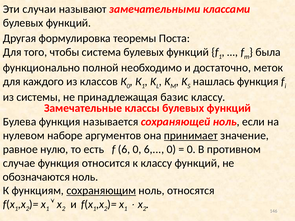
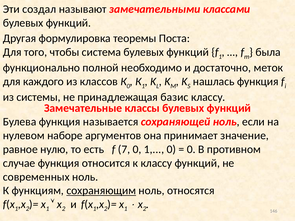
случаи: случаи -> создал (39, 9)
принимает underline: present -> none (191, 136)
f 6: 6 -> 7 (124, 149)
0 6: 6 -> 1 (154, 149)
обозначаются: обозначаются -> современных (36, 177)
